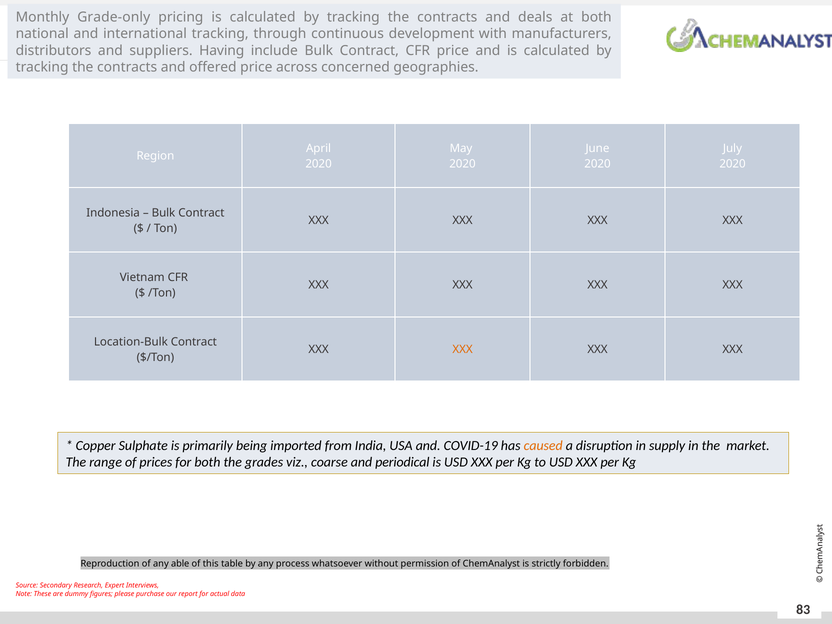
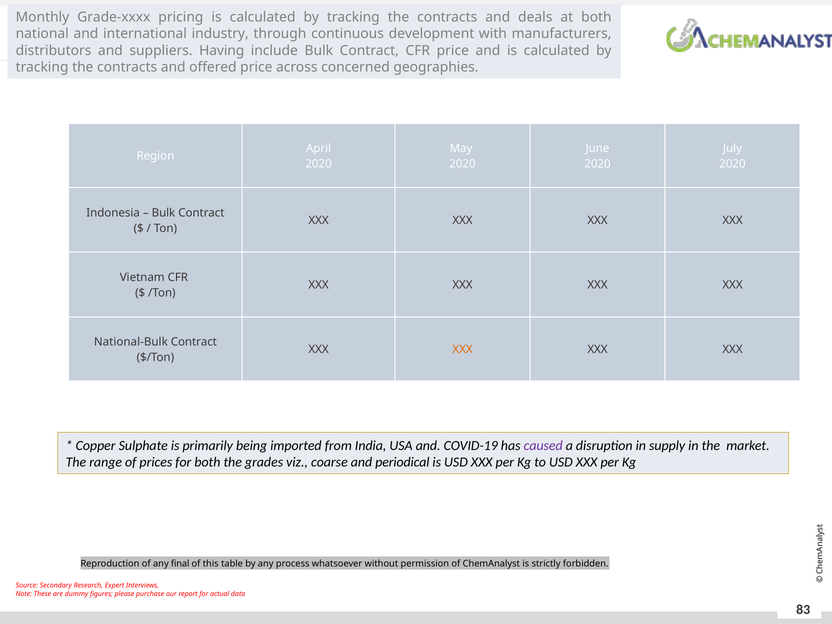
Grade-only: Grade-only -> Grade-xxxx (114, 17)
international tracking: tracking -> industry (220, 34)
Location-Bulk: Location-Bulk -> National-Bulk (131, 342)
caused colour: orange -> purple (543, 446)
able: able -> final (180, 563)
